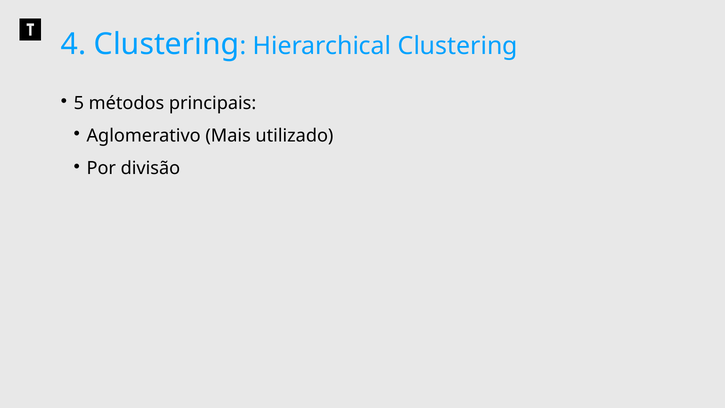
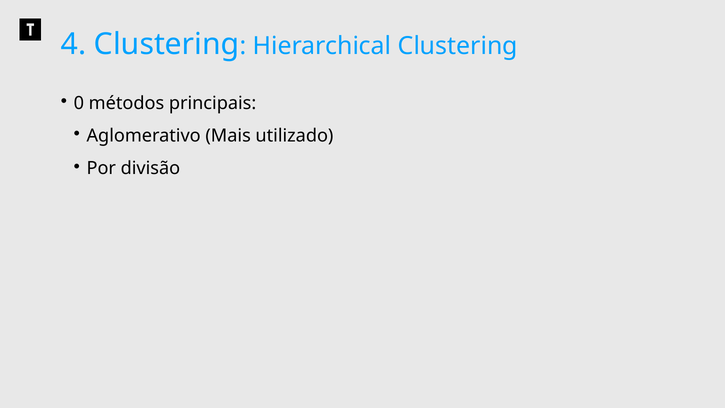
5: 5 -> 0 (79, 103)
